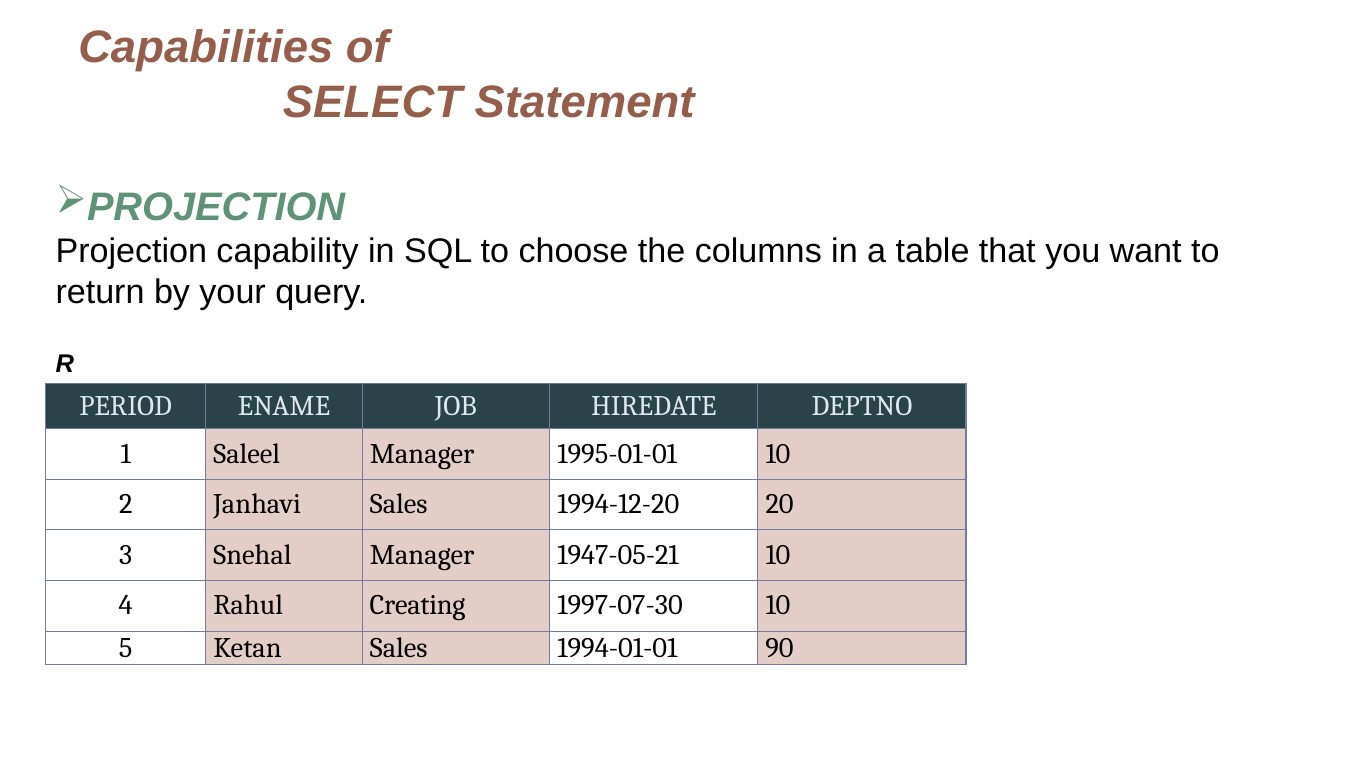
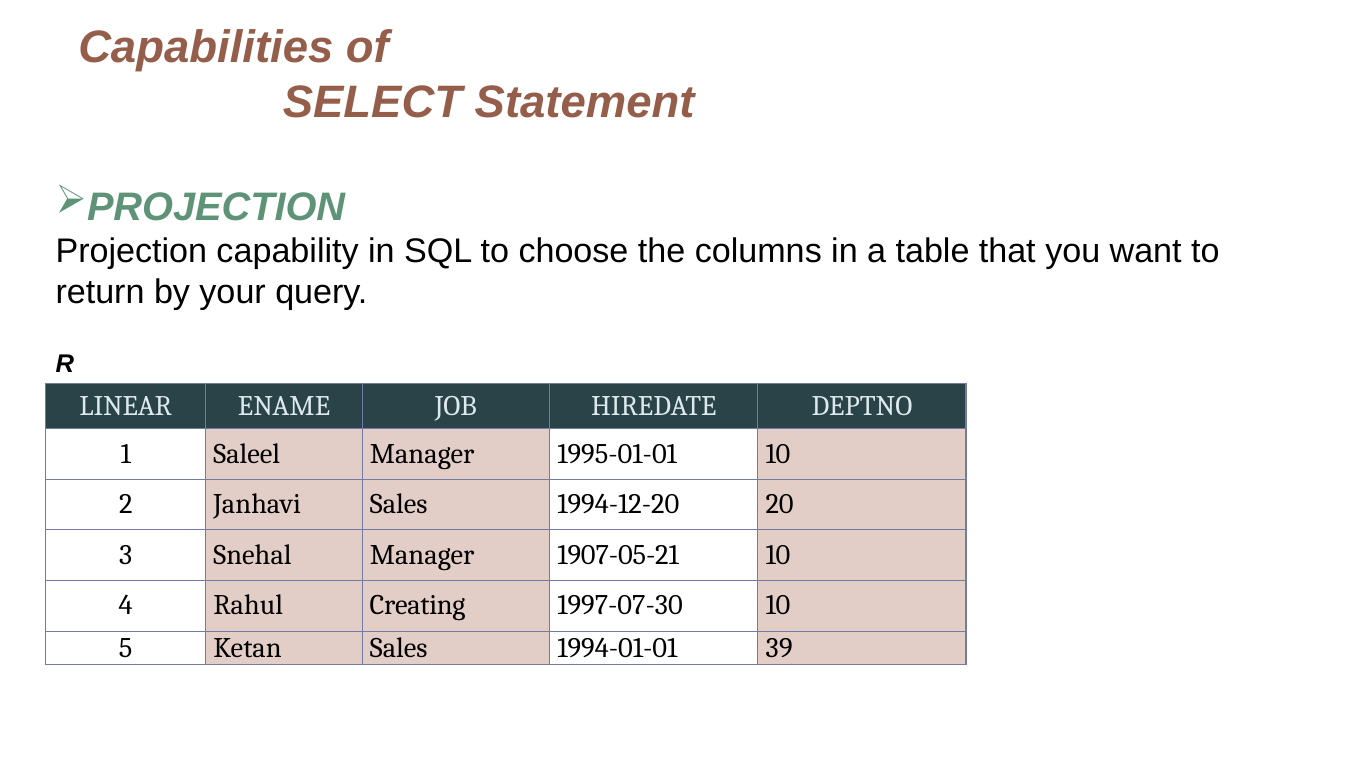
PERIOD: PERIOD -> LINEAR (126, 406)
1947-05-21: 1947-05-21 -> 1907-05-21 (618, 555)
90: 90 -> 39 (779, 648)
